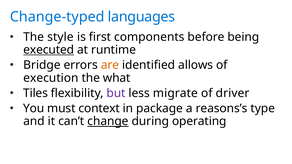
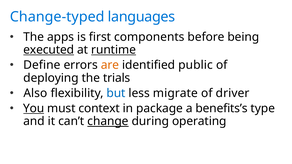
style: style -> apps (61, 37)
runtime underline: none -> present (114, 50)
Bridge: Bridge -> Define (42, 65)
allows: allows -> public (196, 65)
execution: execution -> deploying (51, 78)
what: what -> trials (117, 78)
Tiles: Tiles -> Also (35, 93)
but colour: purple -> blue (116, 93)
You underline: none -> present (34, 109)
reasons’s: reasons’s -> benefits’s (222, 109)
